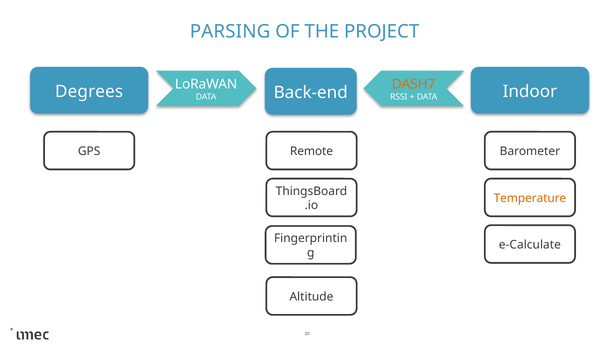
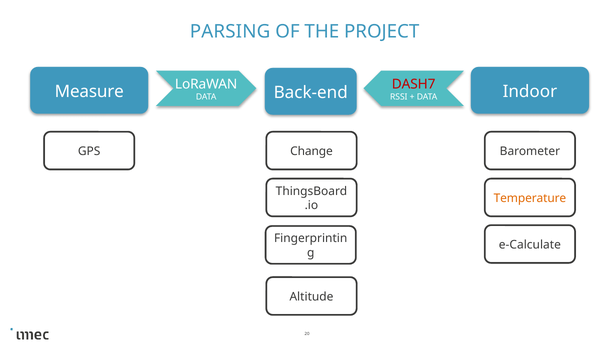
DASH7 colour: orange -> red (414, 84)
Degrees: Degrees -> Measure (89, 92)
Remote: Remote -> Change (311, 152)
